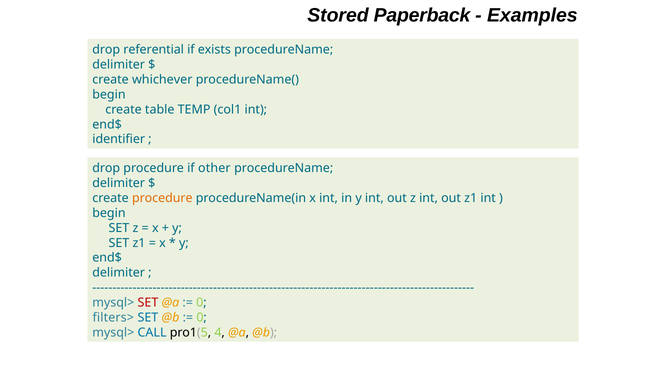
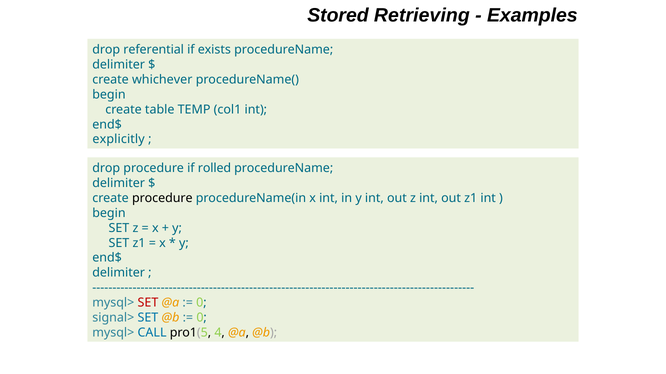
Paperback: Paperback -> Retrieving (422, 15)
identifier: identifier -> explicitly (119, 140)
other: other -> rolled (214, 168)
procedure colour: orange -> black (162, 198)
filters>: filters> -> signal> (113, 318)
